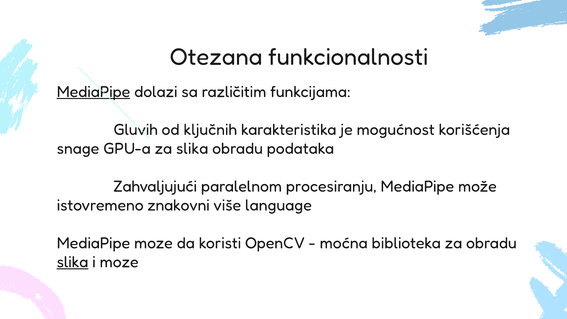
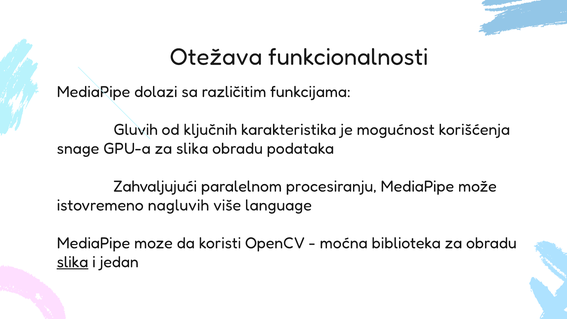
Otezana: Otezana -> Otežava (216, 57)
MediaPipe underline: present -> none (93, 92)
znakovni: znakovni -> nagluvih (178, 205)
i moze: moze -> jedan (119, 262)
